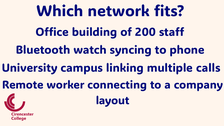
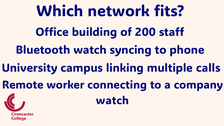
layout: layout -> watch (113, 101)
